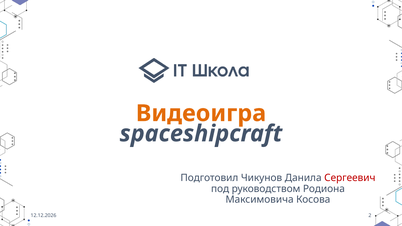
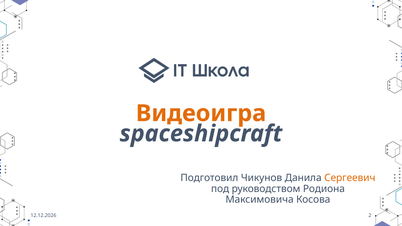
Сергеевич colour: red -> orange (350, 178)
